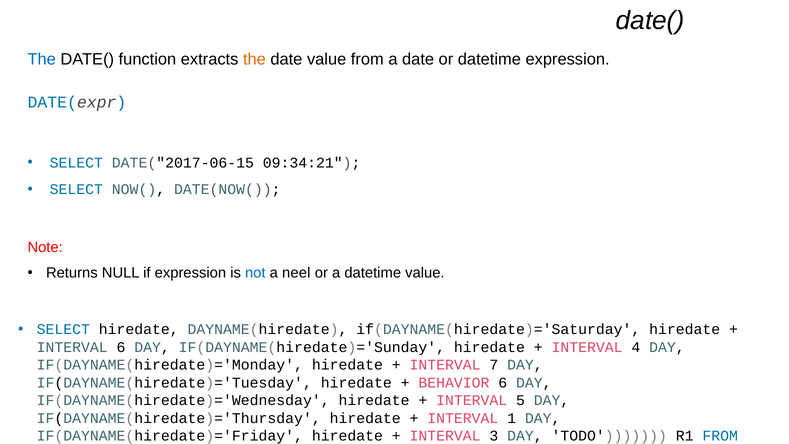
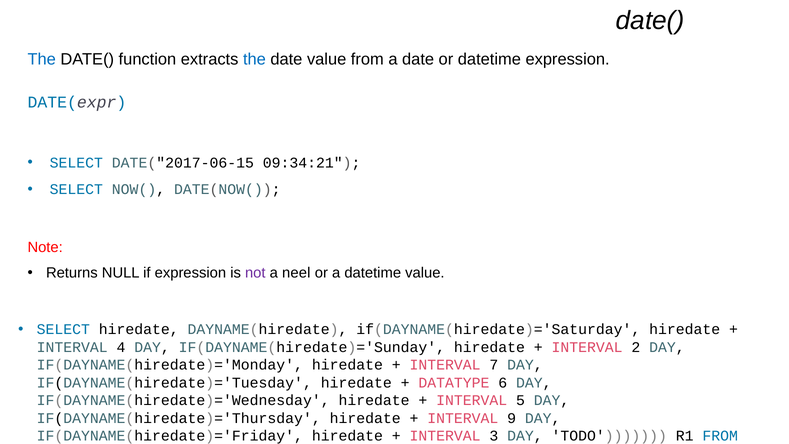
the colour: orange -> blue (254, 59)
not colour: blue -> purple (255, 273)
INTERVAL 6: 6 -> 4 (121, 347)
4: 4 -> 2 (636, 347)
BEHAVIOR: BEHAVIOR -> DATATYPE (454, 383)
1: 1 -> 9 (512, 418)
